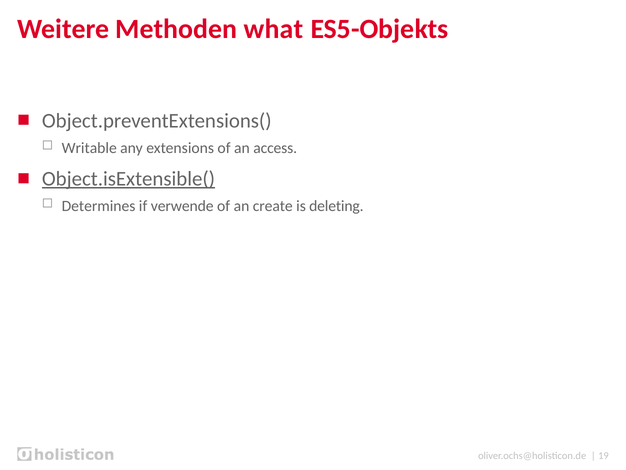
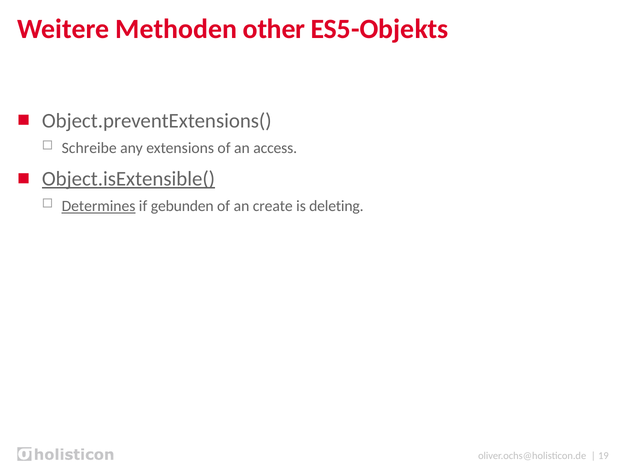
what: what -> other (274, 29)
Writable: Writable -> Schreibe (89, 148)
Determines underline: none -> present (99, 206)
verwende: verwende -> gebunden (182, 206)
